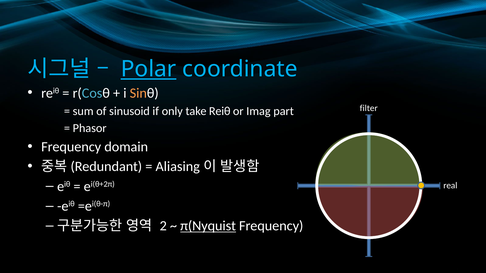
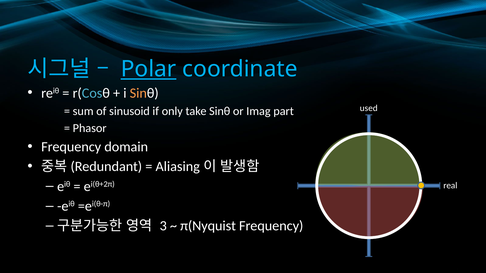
filter: filter -> used (369, 108)
take Reiθ: Reiθ -> Sinθ (220, 111)
2: 2 -> 3 (163, 226)
π(Nyquist underline: present -> none (208, 226)
